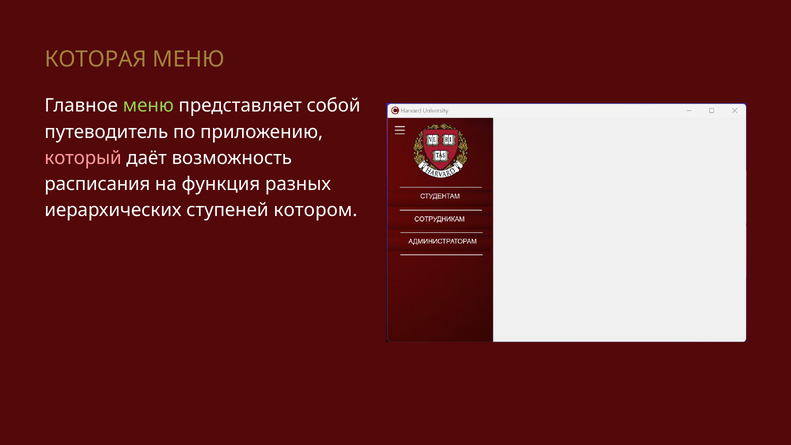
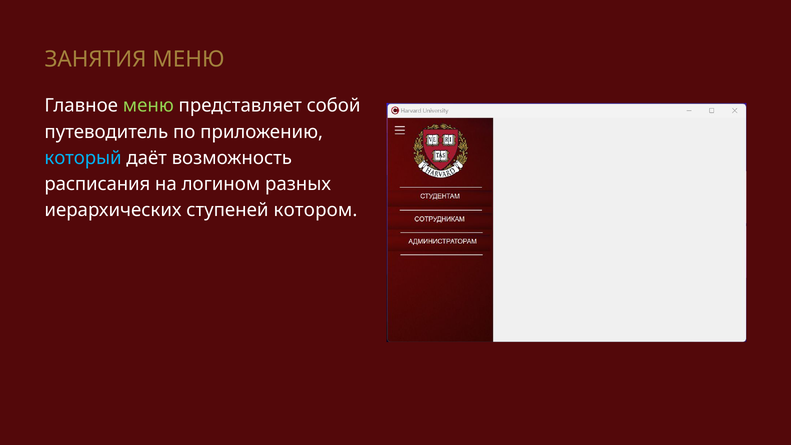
КОТОРАЯ: КОТОРАЯ -> ЗАНЯТИЯ (96, 59)
который colour: pink -> light blue (83, 158)
функция: функция -> логином (221, 184)
